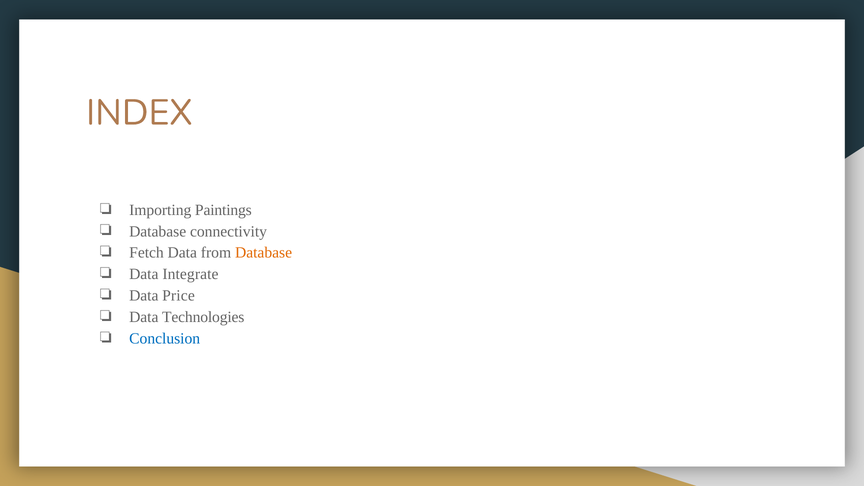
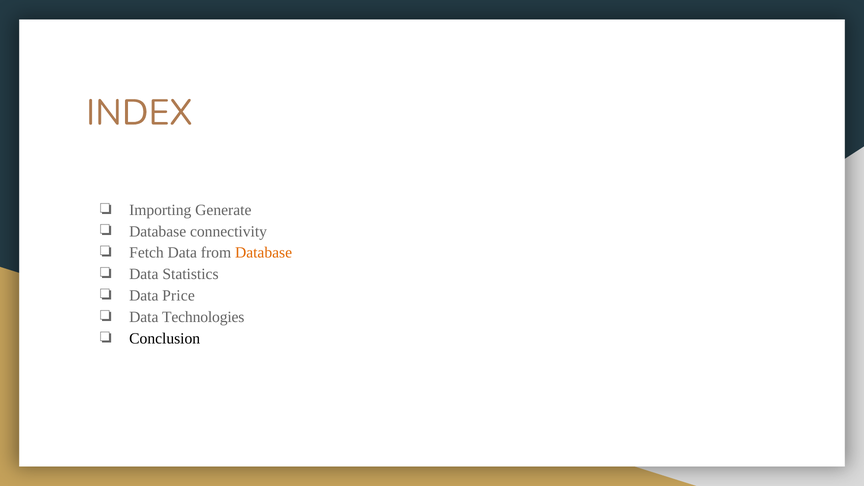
Paintings: Paintings -> Generate (223, 210)
Integrate: Integrate -> Statistics (190, 274)
Conclusion colour: blue -> black (165, 339)
